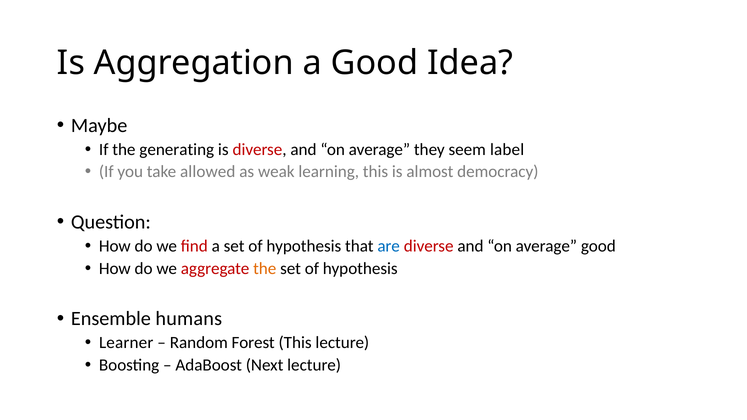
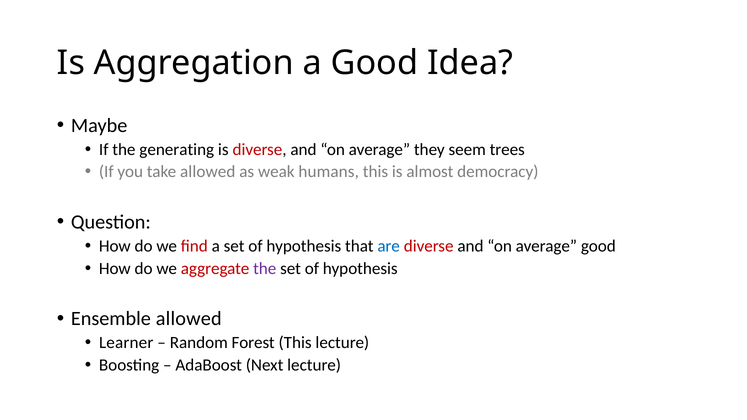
label: label -> trees (507, 149)
learning: learning -> humans (329, 172)
the colour: orange -> purple (265, 269)
Ensemble humans: humans -> allowed (189, 319)
